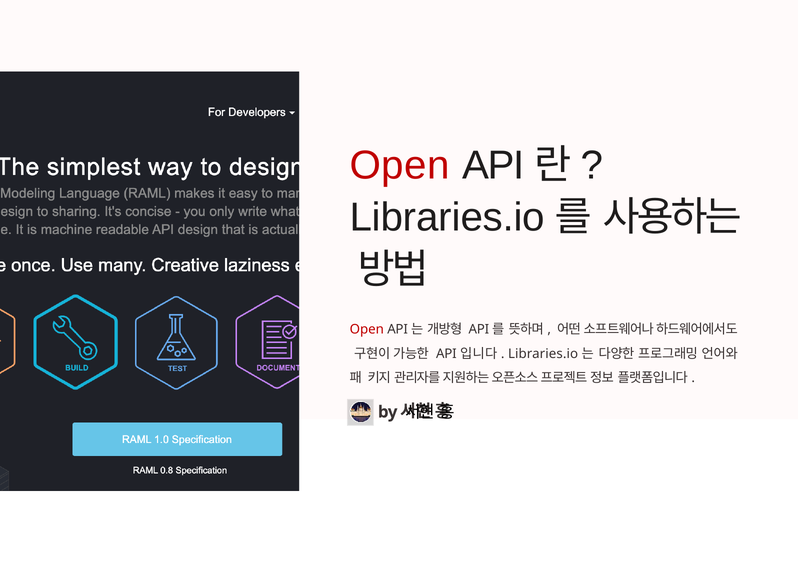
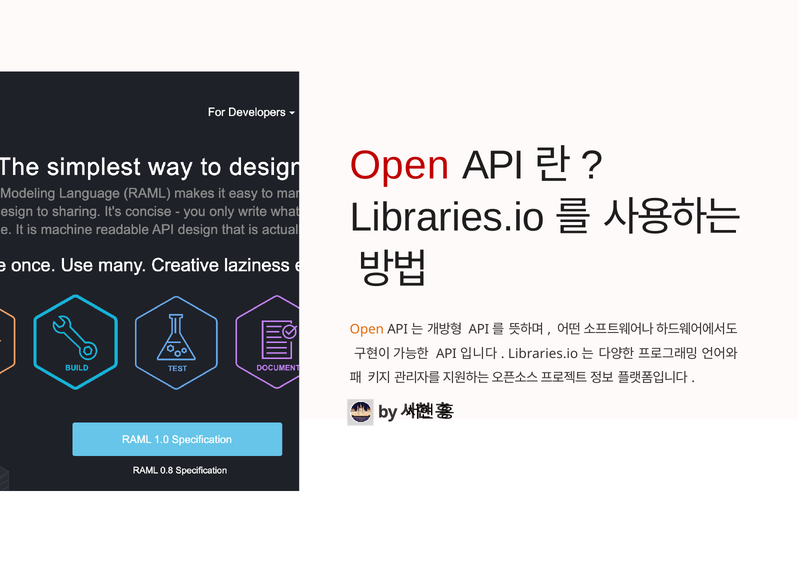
Open colour: red -> orange (367, 329)
